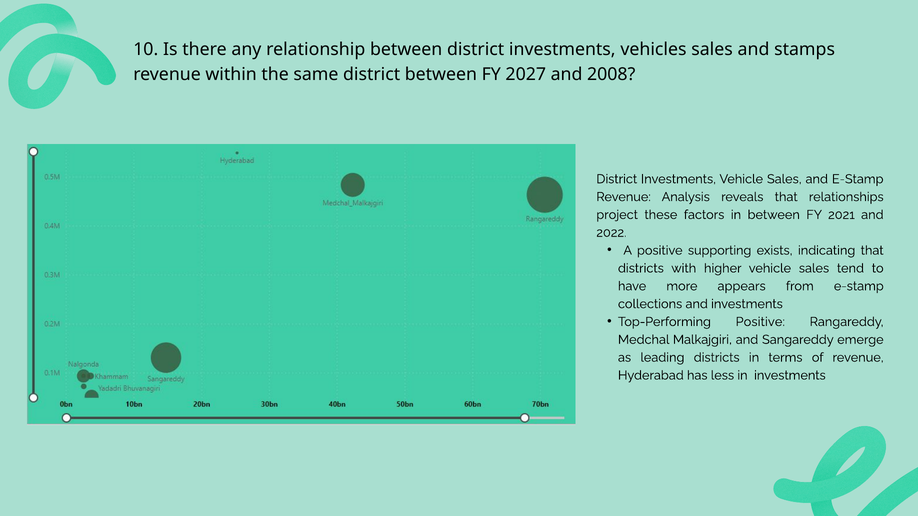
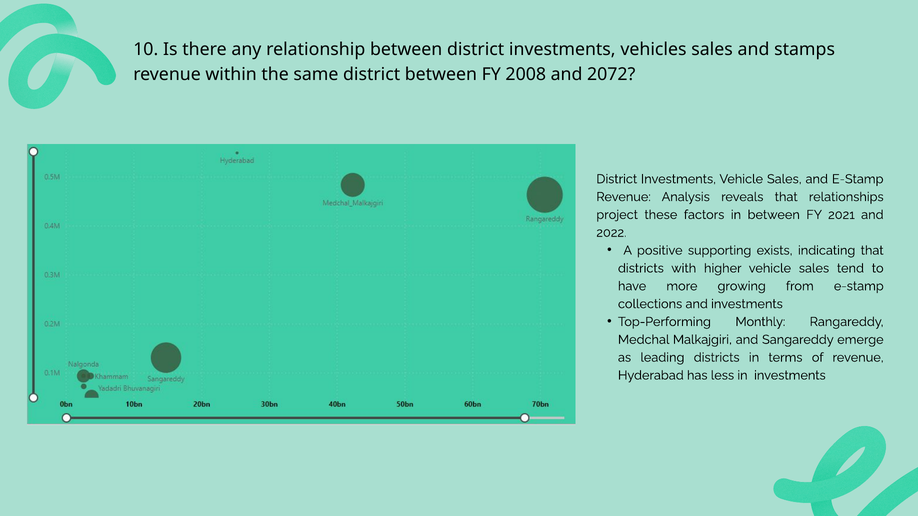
2027: 2027 -> 2008 (526, 74)
2008: 2008 -> 2072 (611, 74)
appears: appears -> growing (742, 286)
Top-Performing Positive: Positive -> Monthly (760, 322)
